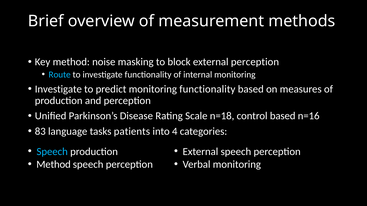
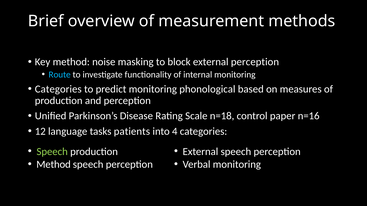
Investigate: Investigate -> Categories (58, 89)
monitoring functionality: functionality -> phonological (207, 89)
control based: based -> paper (283, 116)
83: 83 -> 12 (40, 132)
Speech colour: light blue -> light green (52, 152)
